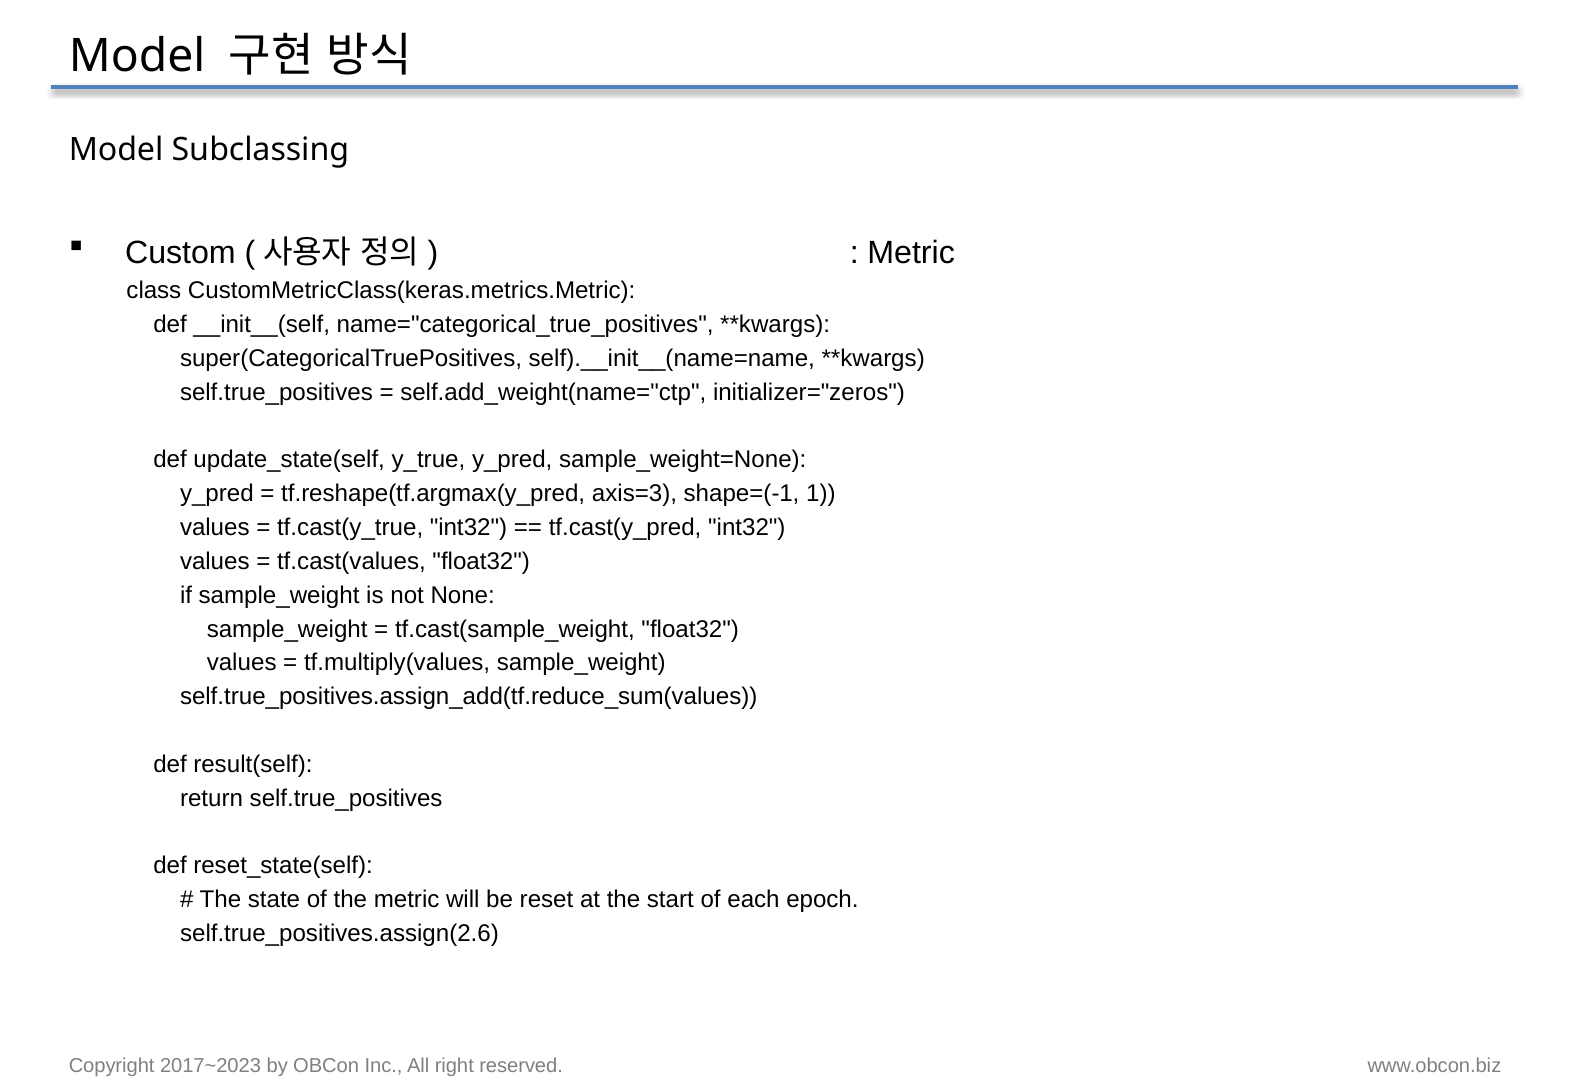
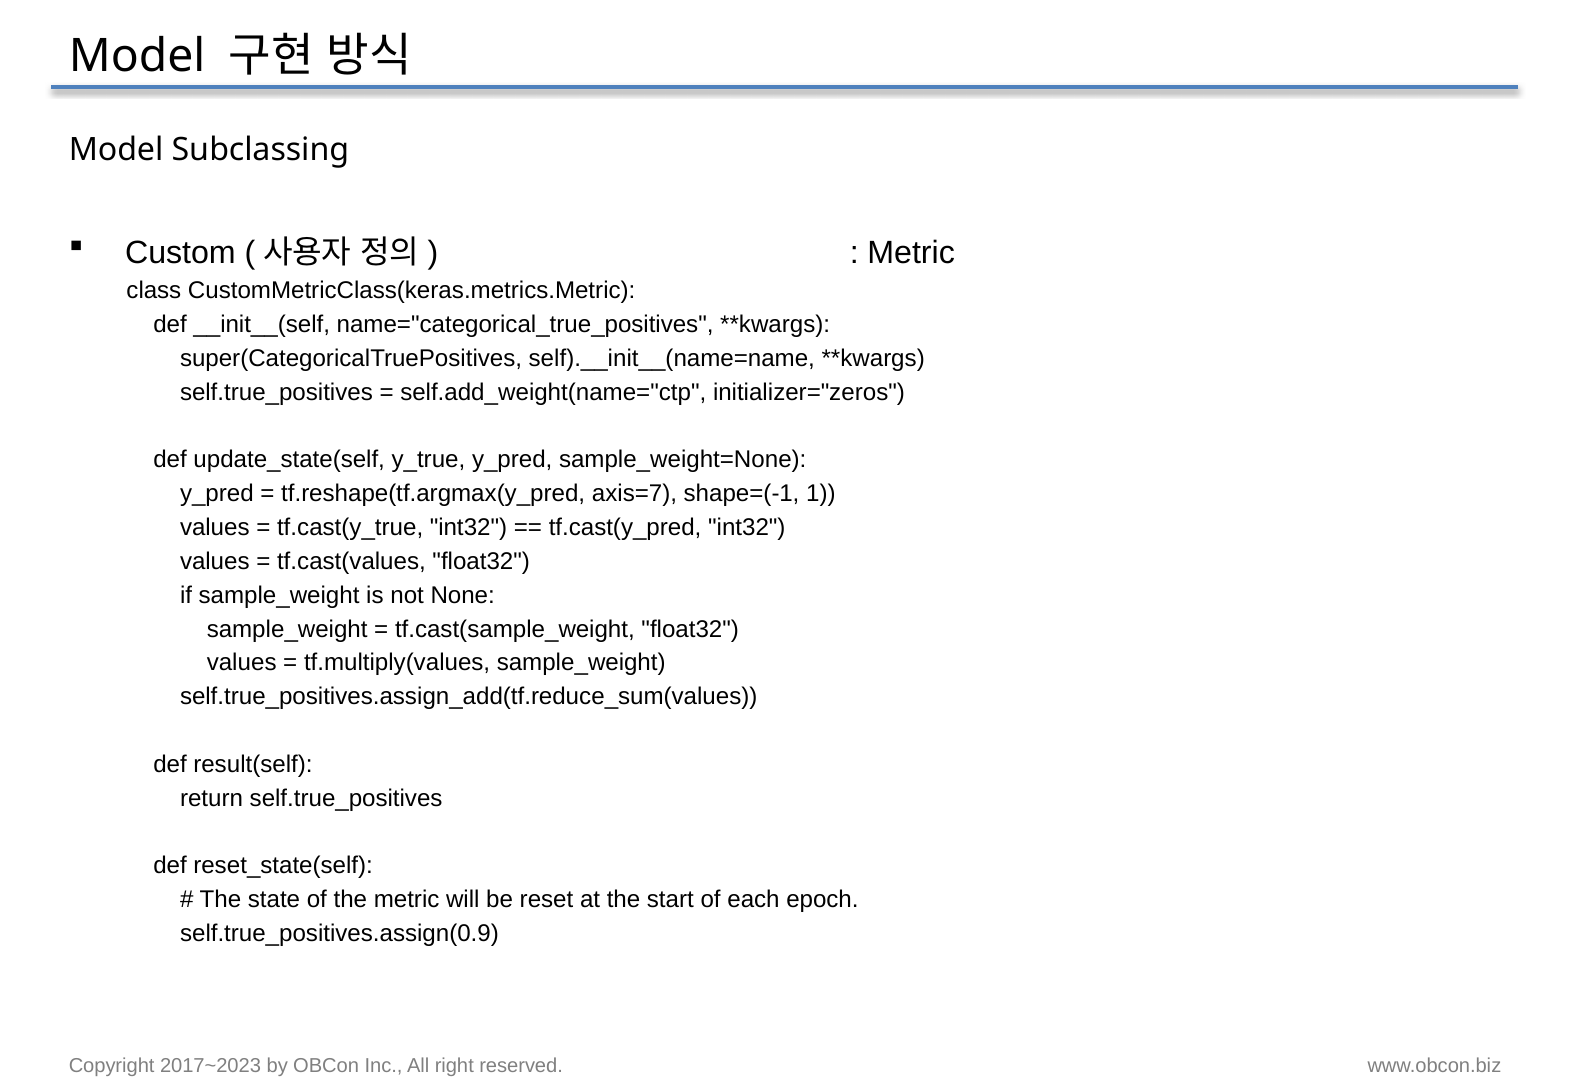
axis=3: axis=3 -> axis=7 (634, 494)
self.true_positives.assign(2.6: self.true_positives.assign(2.6 -> self.true_positives.assign(0.9 (339, 934)
